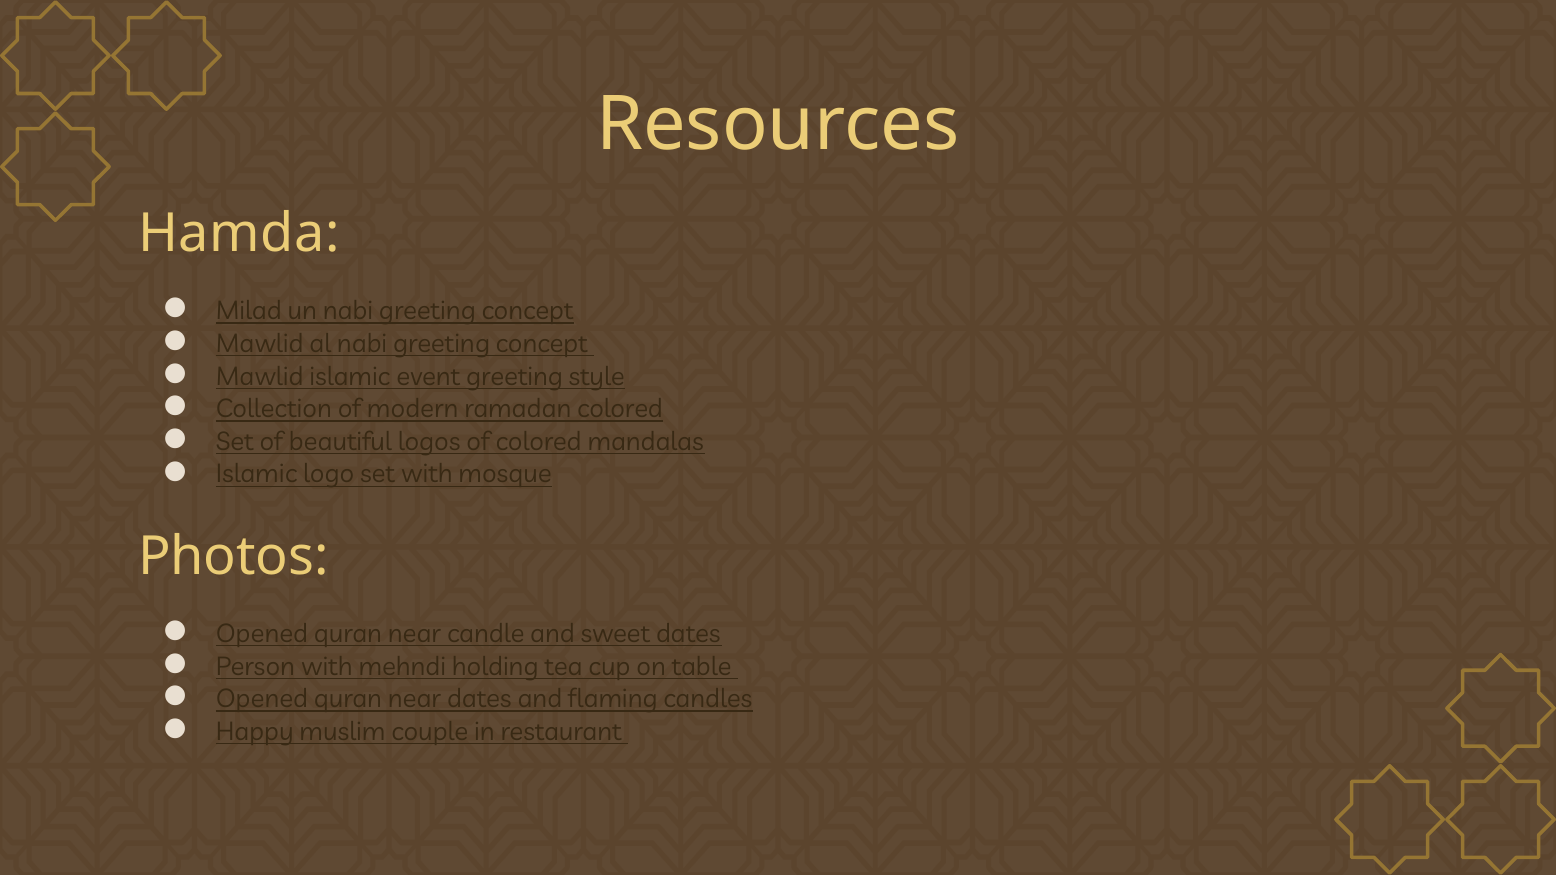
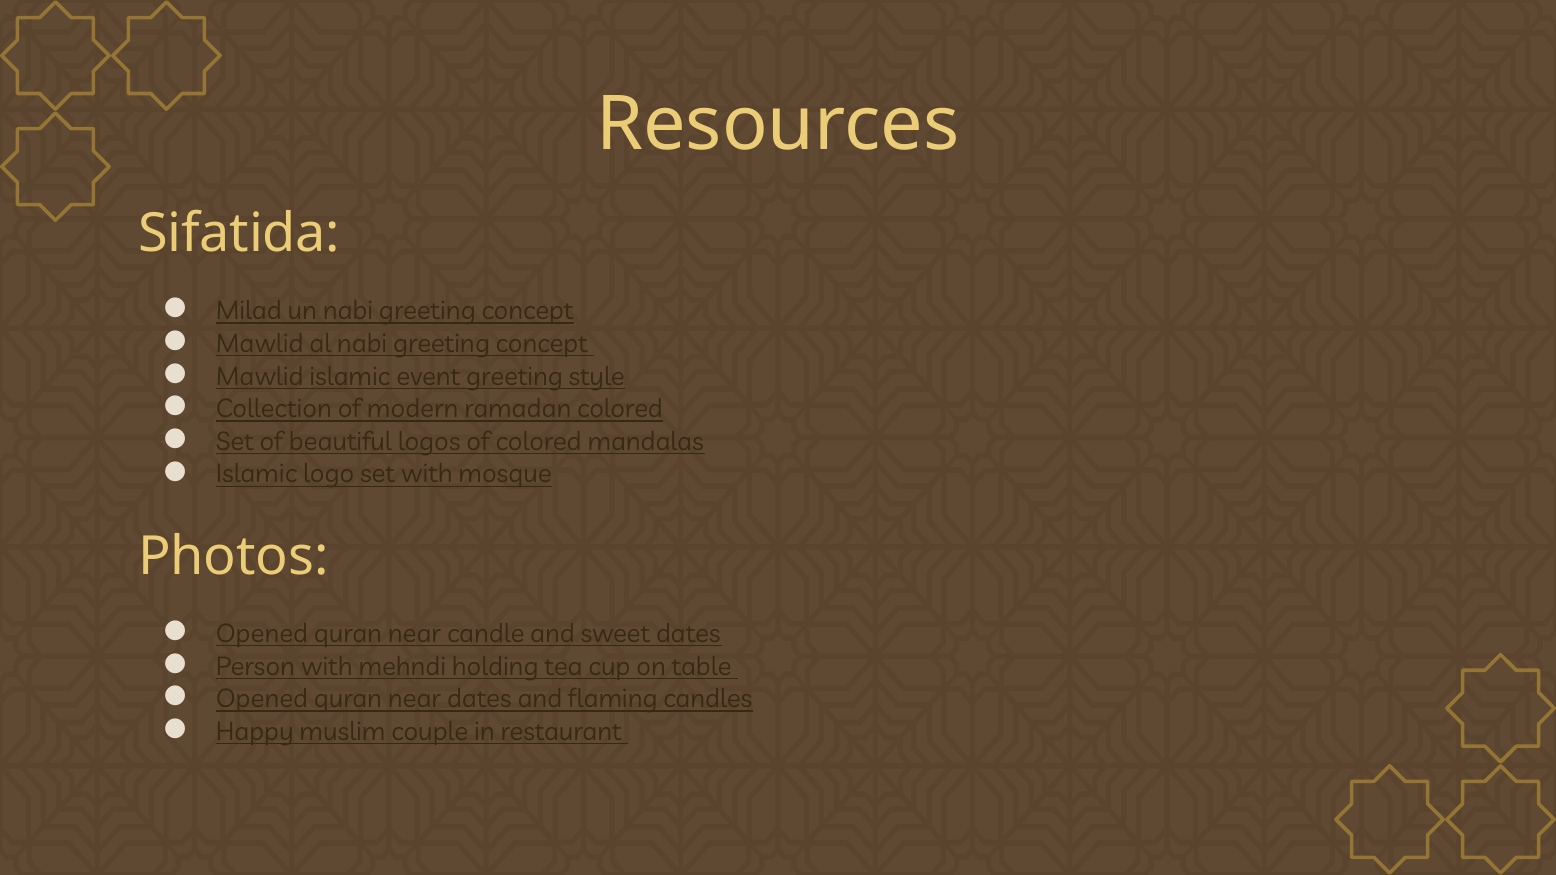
Hamda: Hamda -> Sifatida (239, 234)
